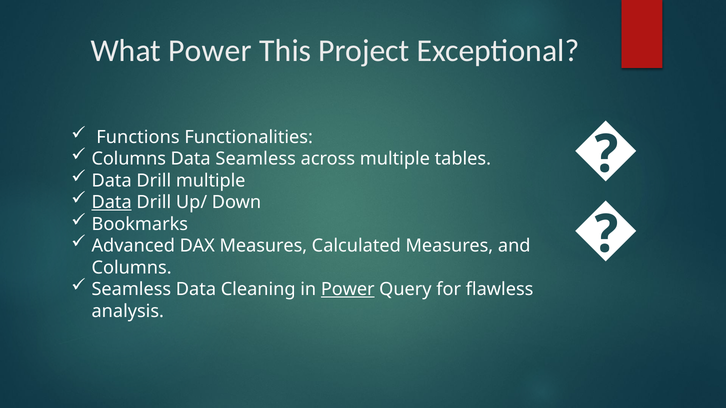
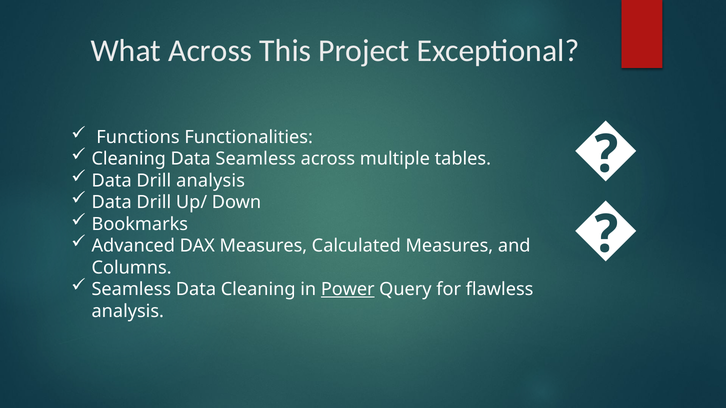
Power: Power -> Across (210, 51)
Columns: Columns -> Cleaning (129, 159)
Drill multiple: multiple -> analysis (211, 181)
Data underline: present -> none (112, 202)
